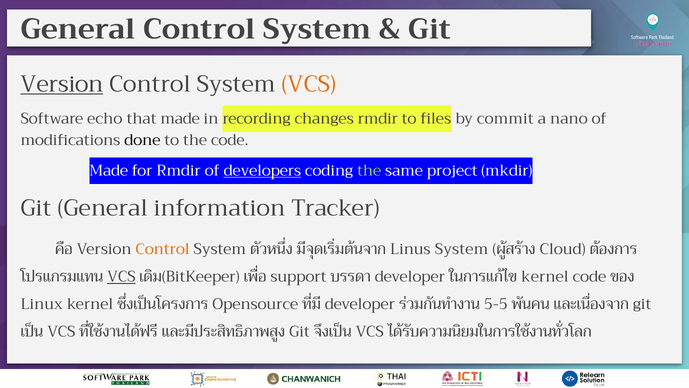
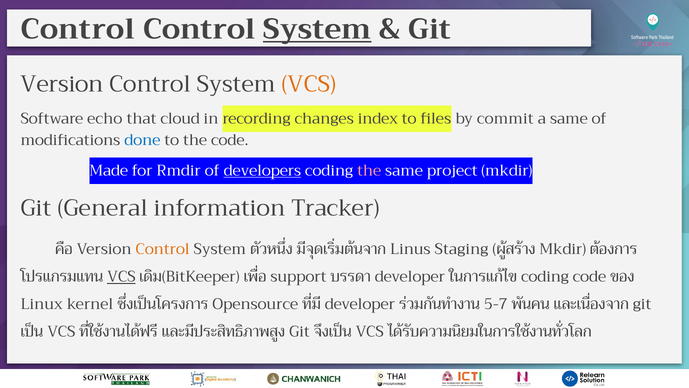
General: General -> Control (78, 29)
System underline: none -> present (317, 29)
Version underline: present -> none (62, 84)
that made: made -> cloud (180, 119)
changes rmdir: rmdir -> index (378, 119)
a nano: nano -> same (569, 119)
done colour: black -> blue (142, 140)
the colour: light green -> pink (369, 171)
Linus System: System -> Staging (462, 249)
Cloud: Cloud -> Mkdir (563, 249)
kernel: kernel -> coding (545, 276)
5-5: 5-5 -> 5-7 (496, 304)
